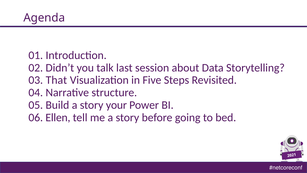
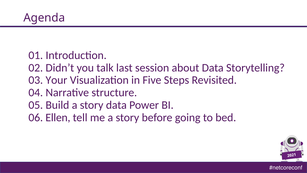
That: That -> Your (56, 80)
story your: your -> data (116, 105)
